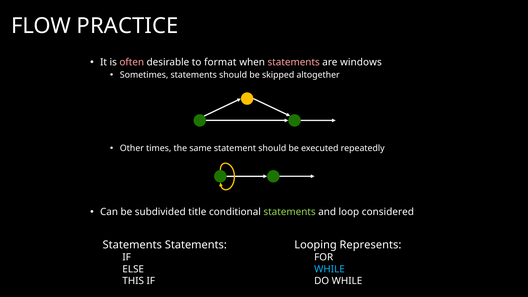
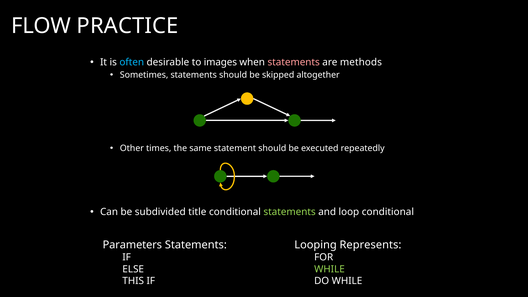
often colour: pink -> light blue (132, 62)
format: format -> images (220, 62)
windows: windows -> methods (361, 62)
loop considered: considered -> conditional (388, 212)
Statements: Statements -> Parameters (132, 245)
WHILE colour: light blue -> light green (329, 269)
